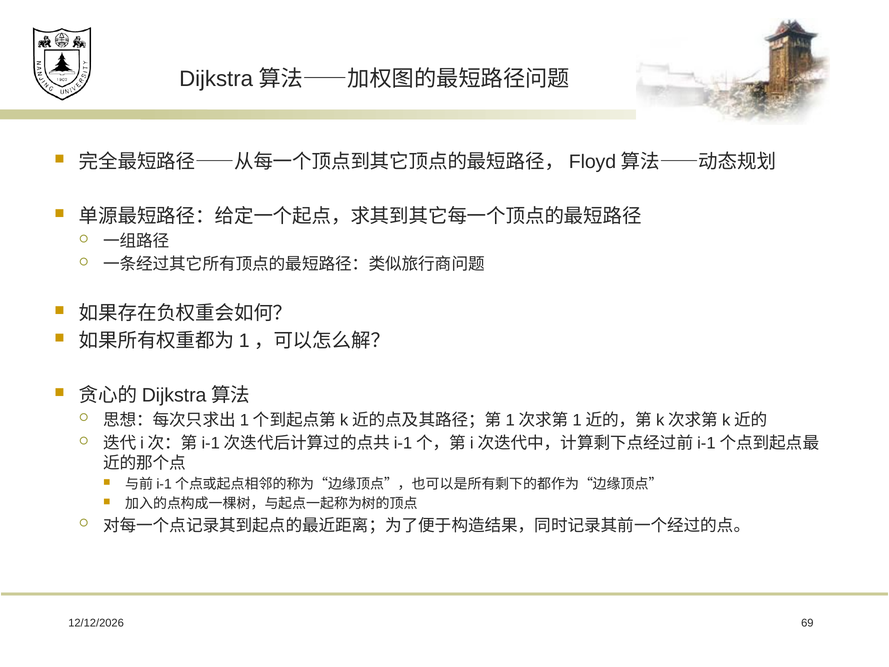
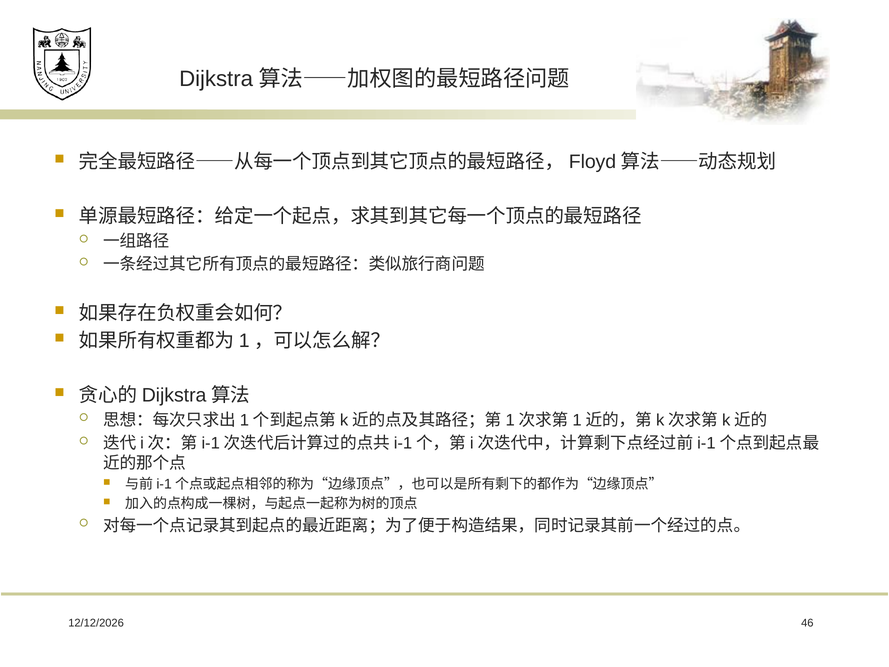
69: 69 -> 46 (807, 623)
